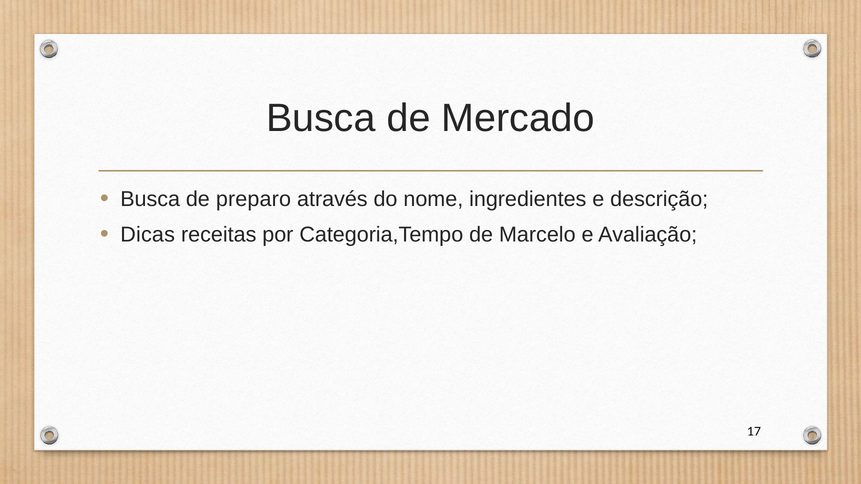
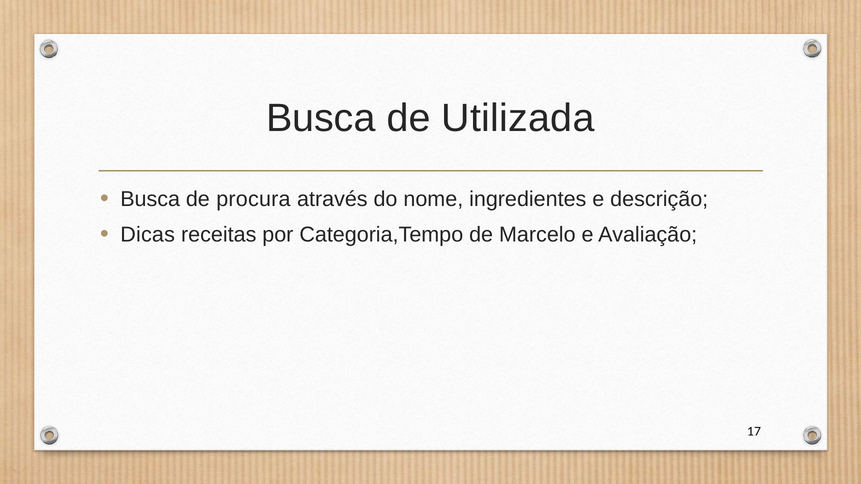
Mercado: Mercado -> Utilizada (518, 118)
preparo: preparo -> procura (253, 199)
